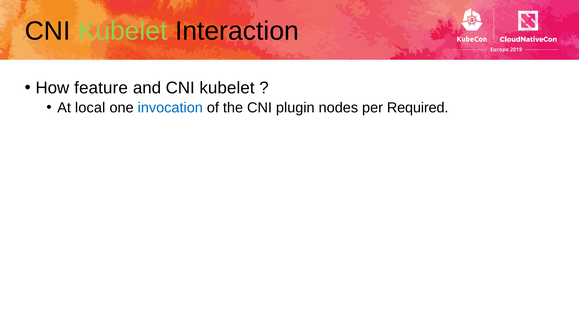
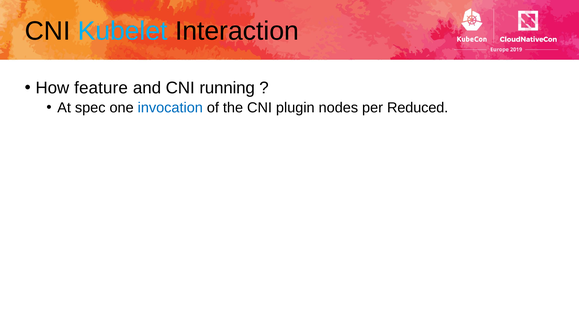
Kubelet colour: light green -> light blue (123, 31)
and CNI kubelet: kubelet -> running (227, 88)
local: local -> spec (90, 108)
Required: Required -> Reduced (418, 108)
